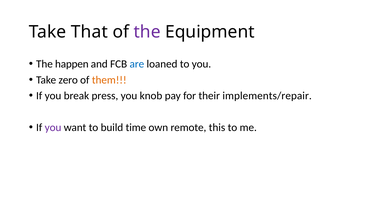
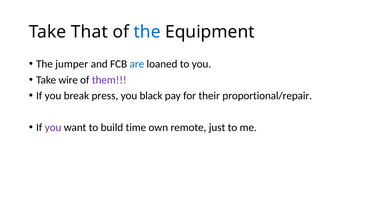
the colour: purple -> blue (147, 32)
happen: happen -> jumper (72, 64)
zero: zero -> wire (68, 80)
them colour: orange -> purple (109, 80)
knob: knob -> black (151, 96)
implements/repair: implements/repair -> proportional/repair (267, 96)
this: this -> just (217, 128)
